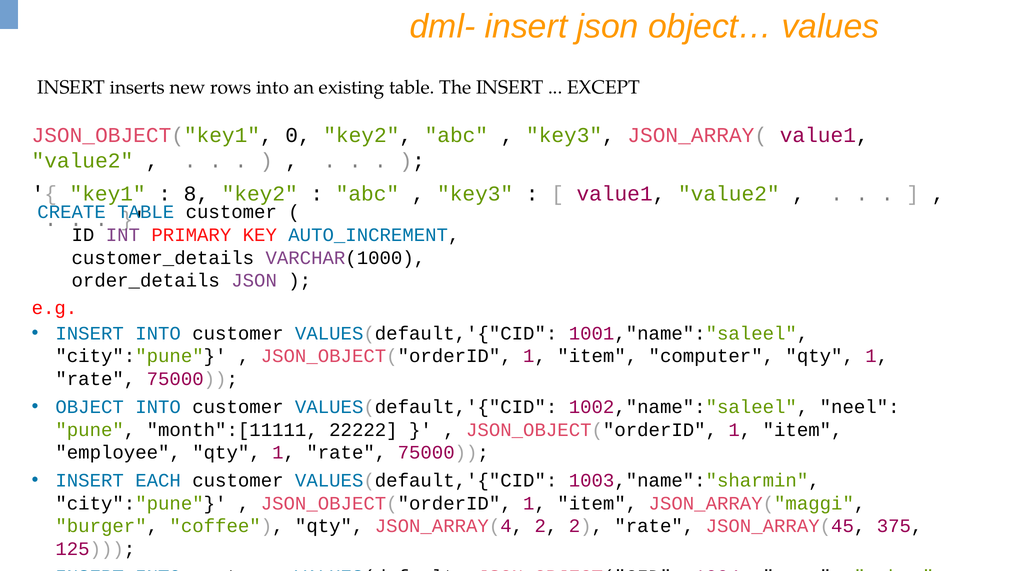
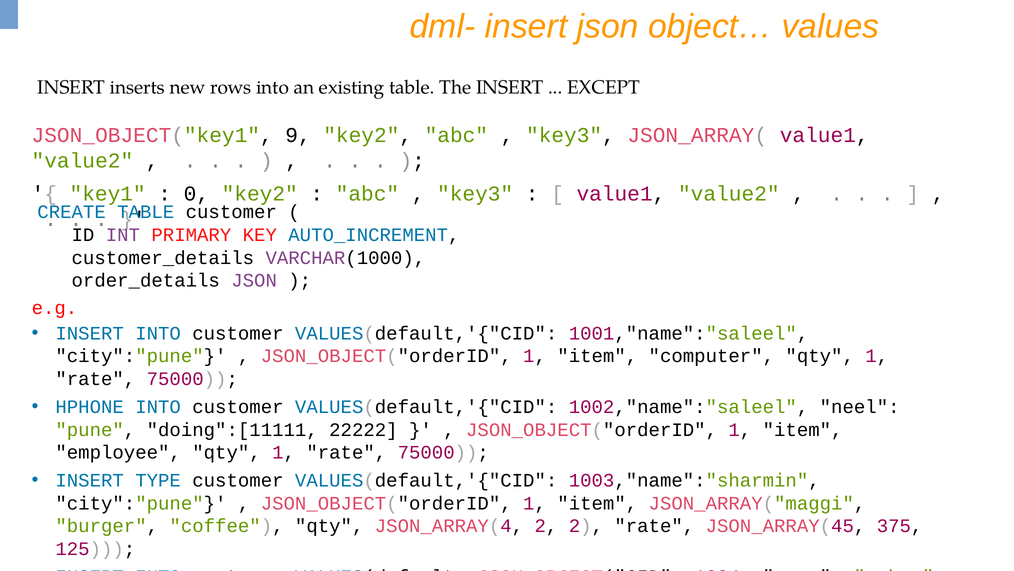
0: 0 -> 9 (298, 135)
8: 8 -> 0 (196, 194)
OBJECT: OBJECT -> HPHONE (90, 406)
month":[11111: month":[11111 -> doing":[11111 (232, 429)
EACH: EACH -> TYPE (158, 480)
